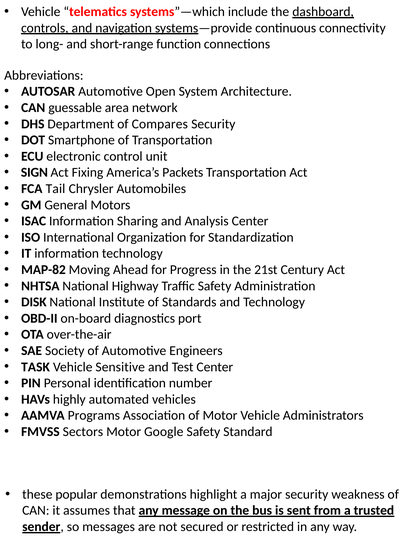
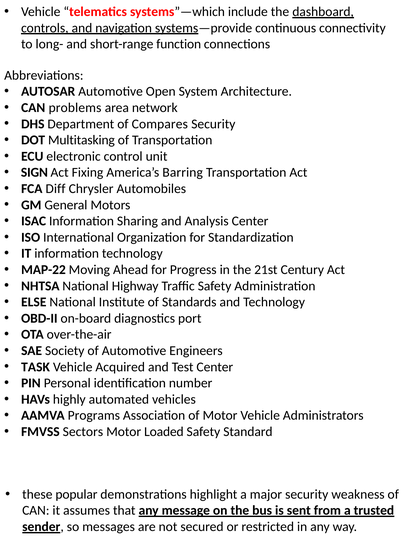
guessable: guessable -> problems (75, 108)
Smartphone: Smartphone -> Multitasking (81, 140)
Packets: Packets -> Barring (183, 173)
Tail: Tail -> Diff (56, 189)
MAP-82: MAP-82 -> MAP-22 (43, 270)
DISK: DISK -> ELSE (34, 302)
Sensitive: Sensitive -> Acquired (120, 367)
Google: Google -> Loaded (164, 432)
